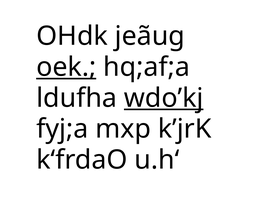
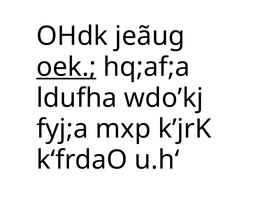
wdo’kj underline: present -> none (164, 98)
